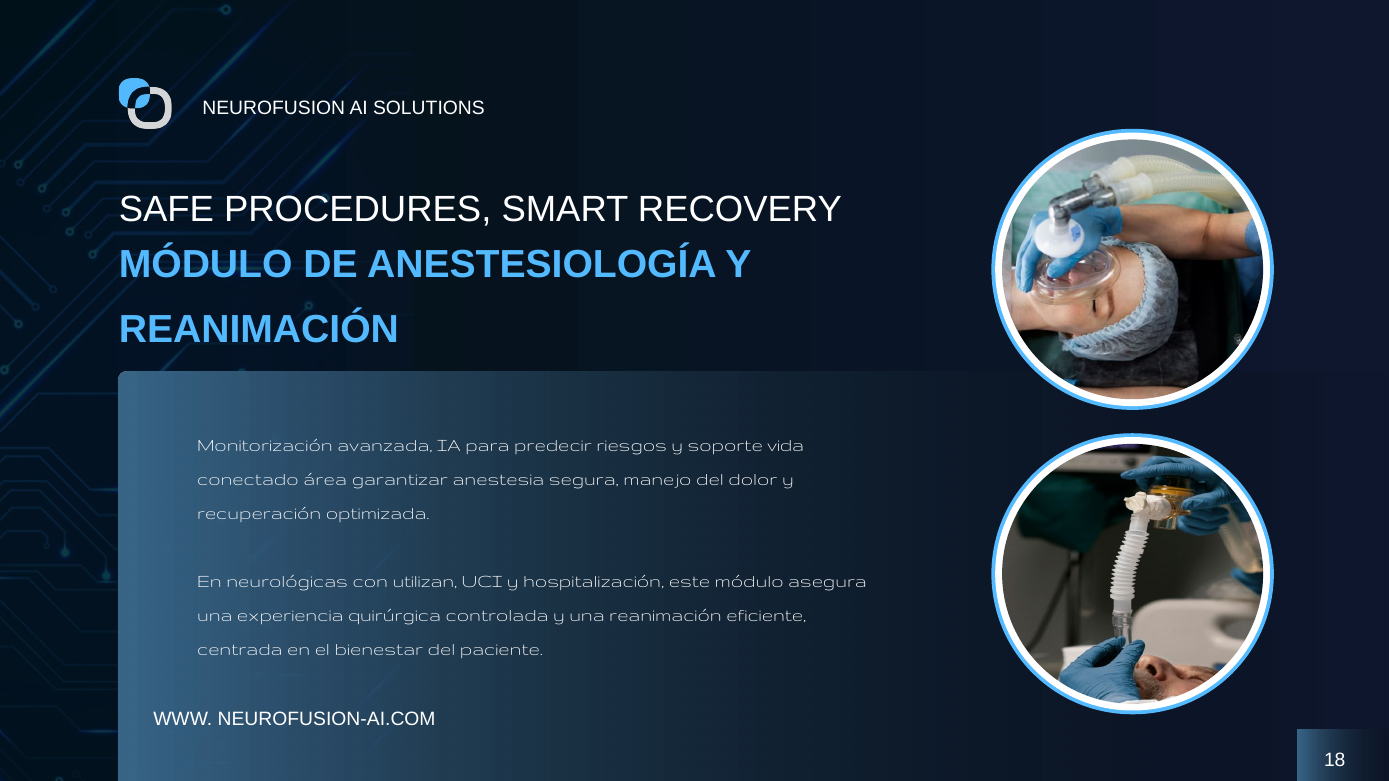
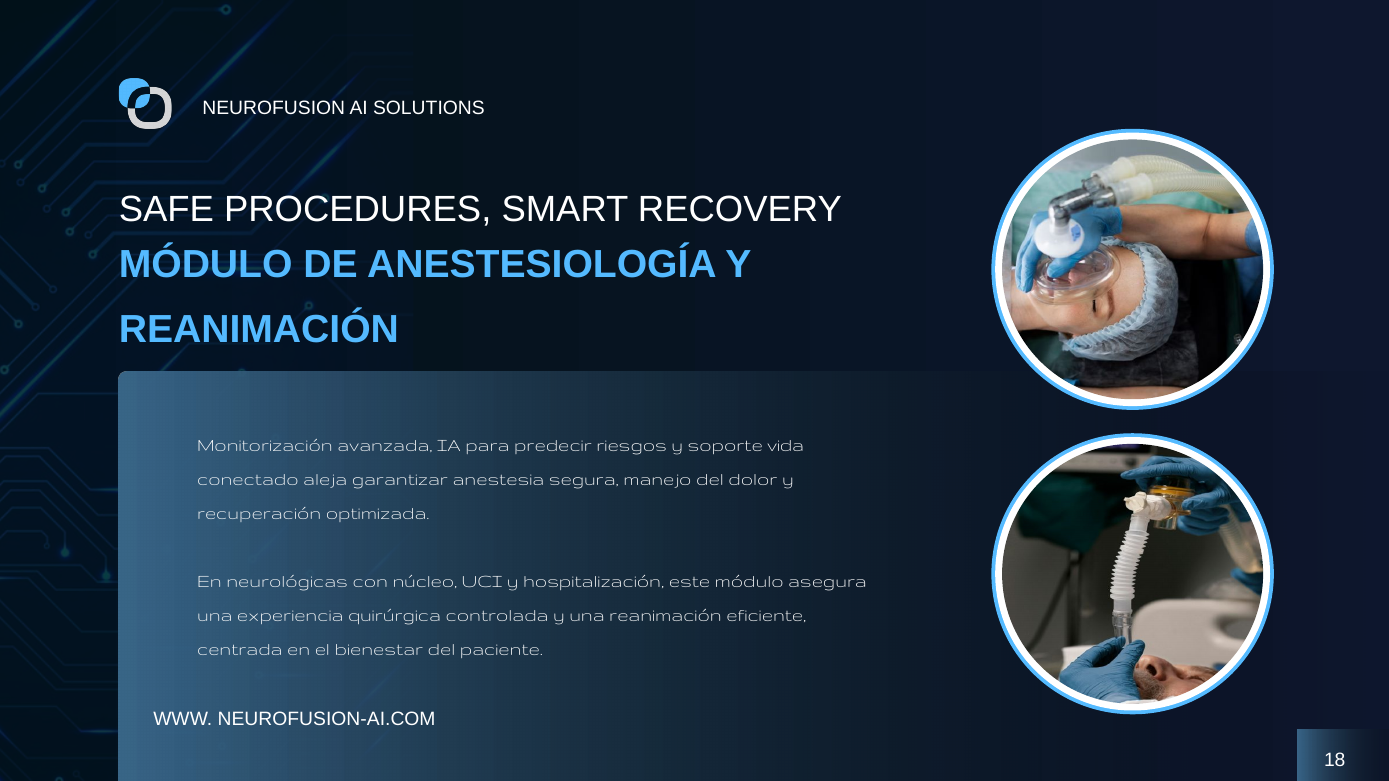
área: área -> aleja (325, 479)
utilizan: utilizan -> núcleo (425, 581)
